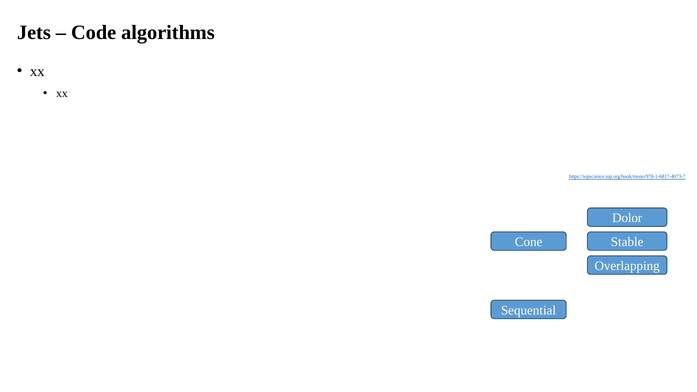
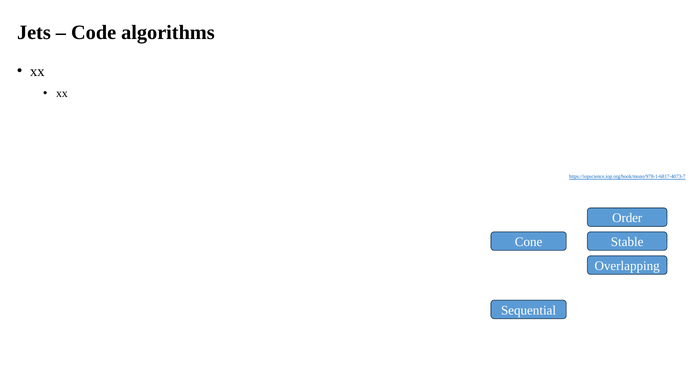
Dolor: Dolor -> Order (627, 218)
